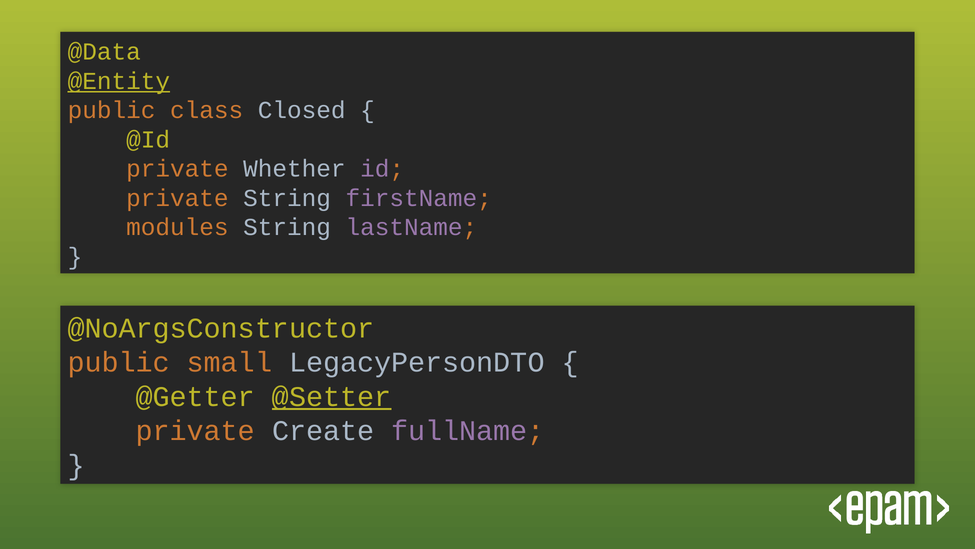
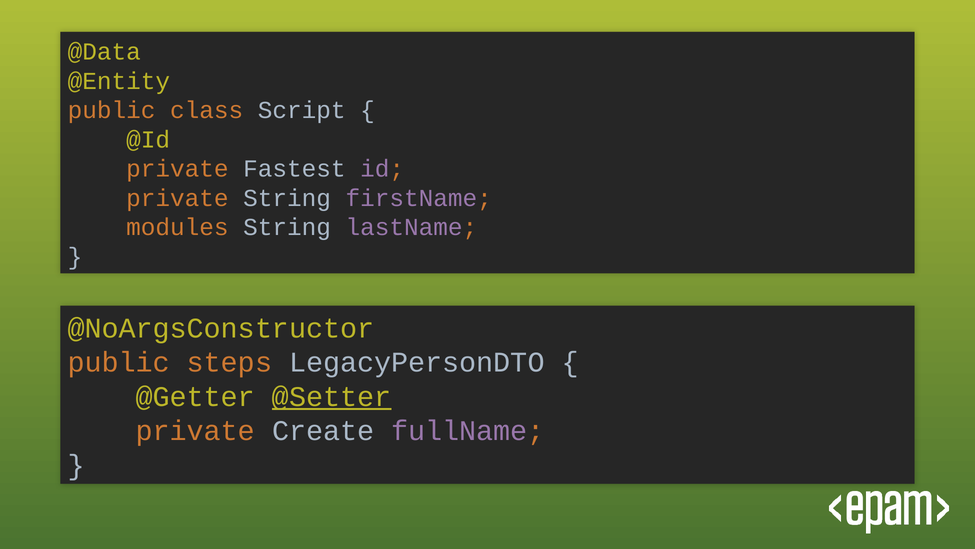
@Entity underline: present -> none (119, 81)
Closed: Closed -> Script (302, 110)
Whether: Whether -> Fastest (294, 169)
small: small -> steps (229, 362)
